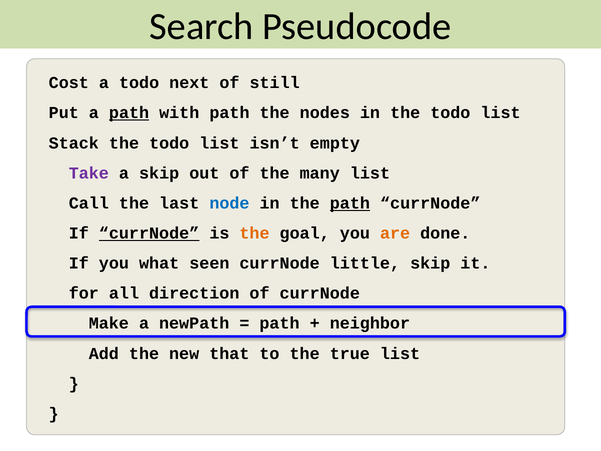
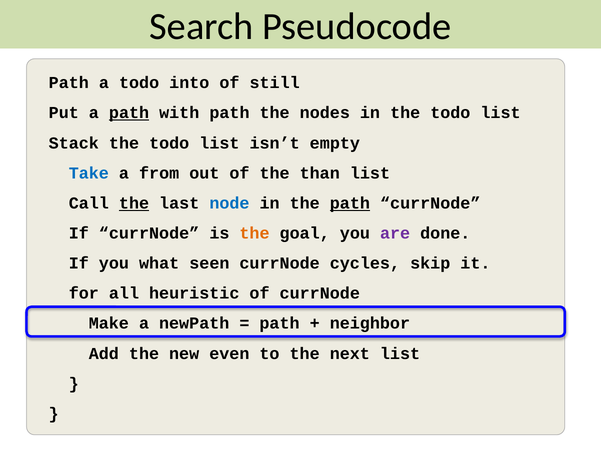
Cost: Cost -> Path (69, 83)
next: next -> into (189, 83)
Take colour: purple -> blue (89, 173)
a skip: skip -> from (159, 173)
many: many -> than (320, 173)
the underline: none -> present (134, 203)
currNode underline: present -> none (149, 233)
are colour: orange -> purple (395, 233)
little: little -> cycles (365, 263)
direction: direction -> heuristic (194, 293)
that: that -> even (229, 353)
true: true -> next (350, 353)
